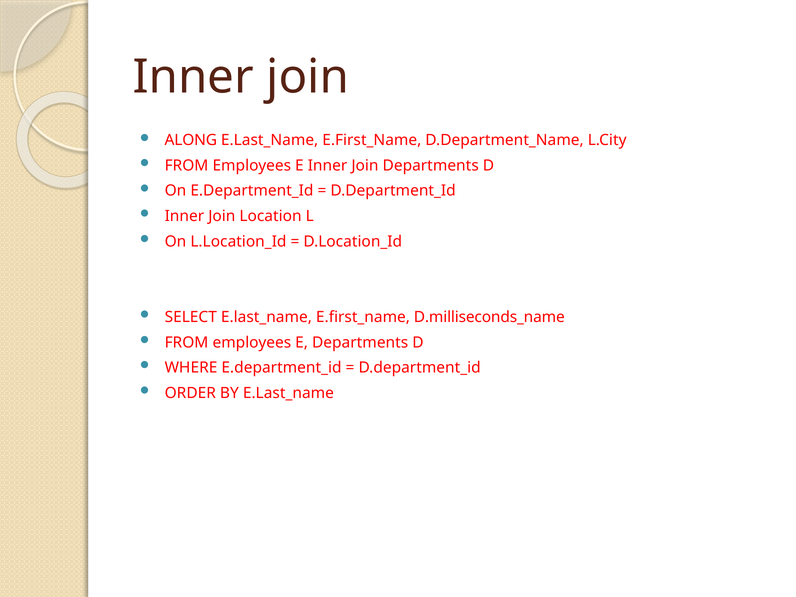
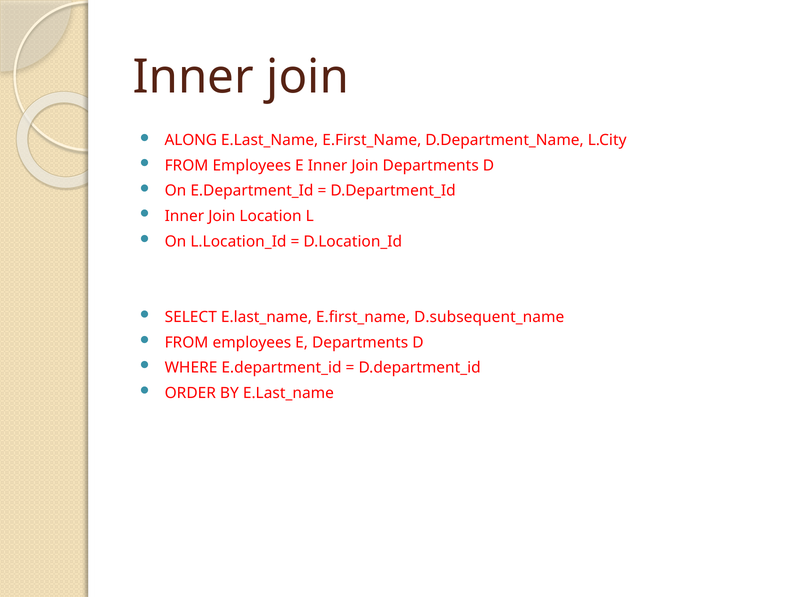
D.milliseconds_name: D.milliseconds_name -> D.subsequent_name (489, 317)
